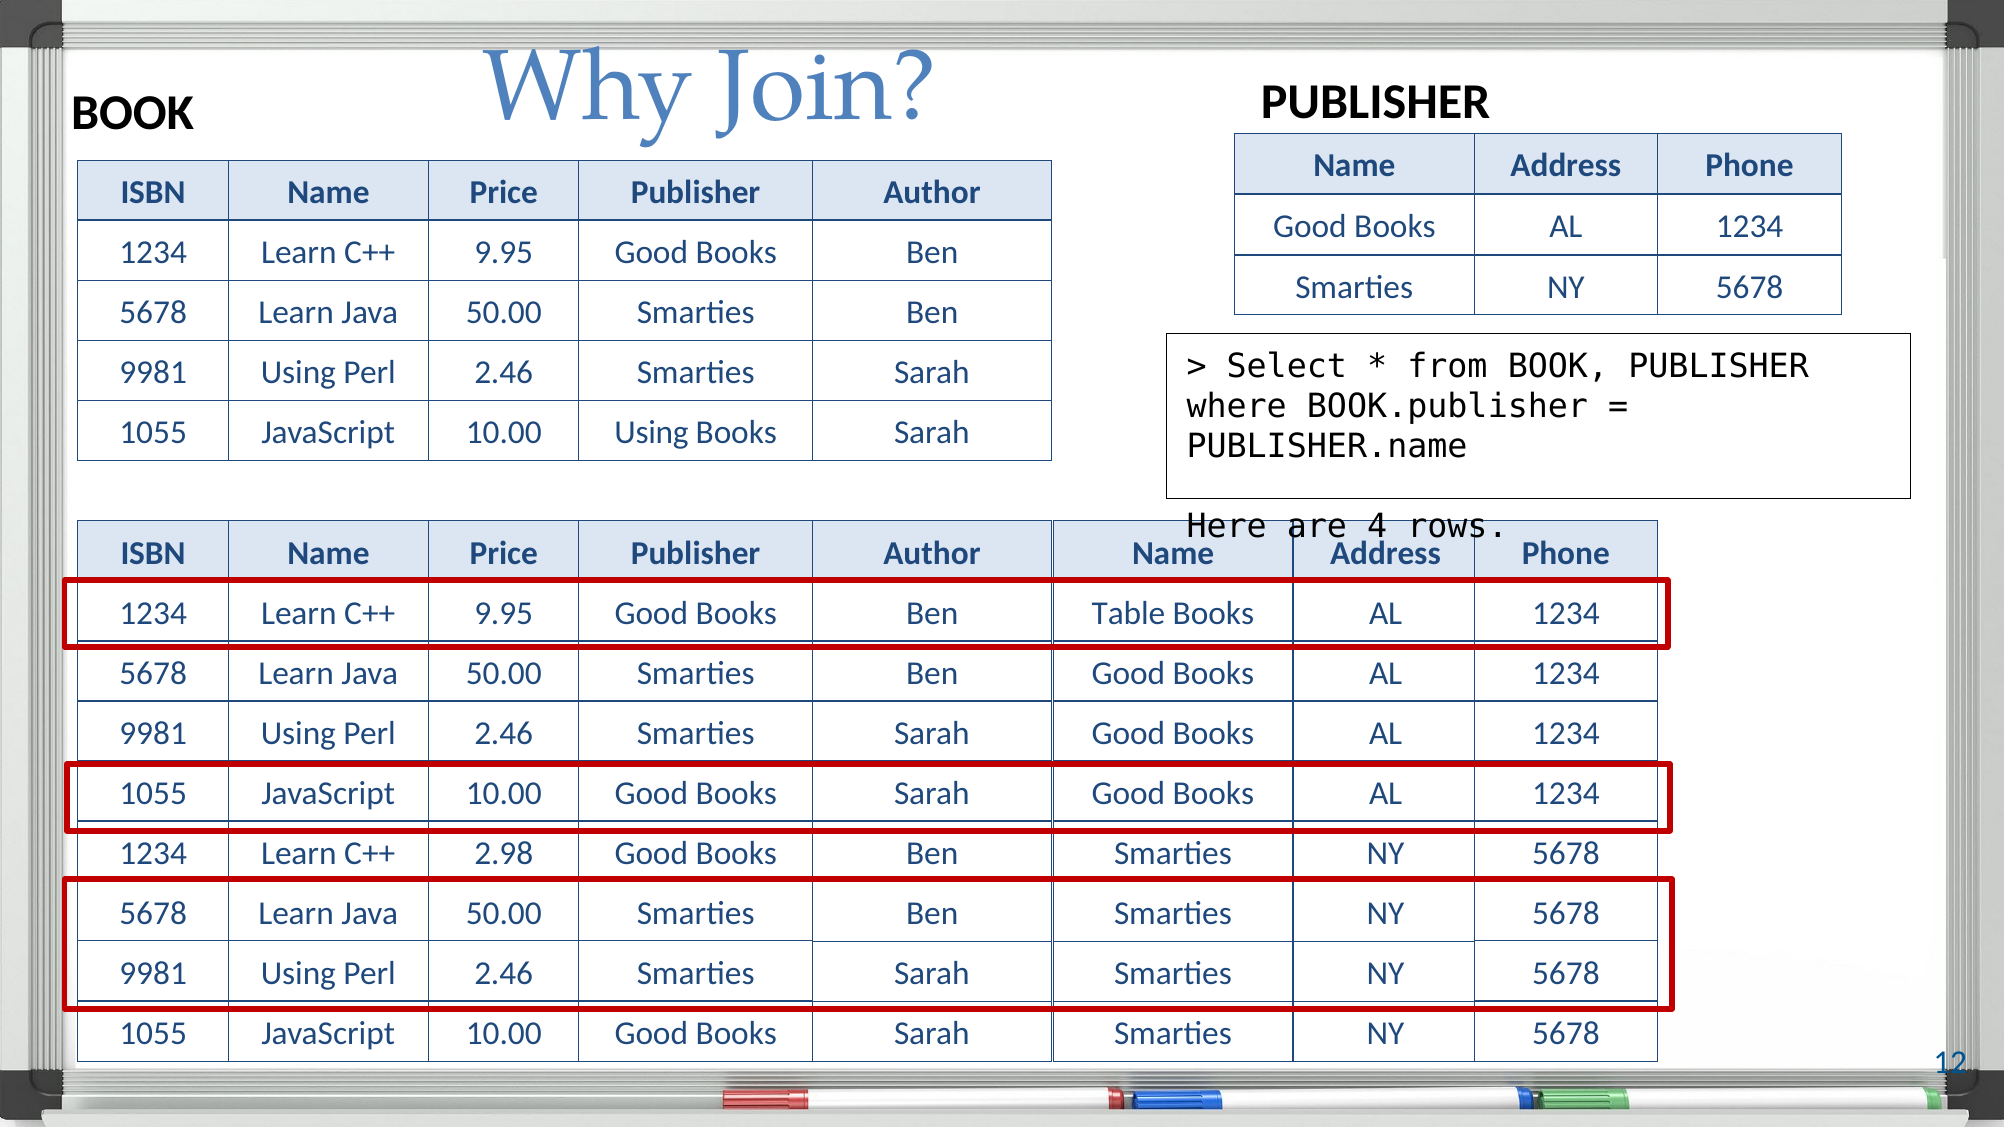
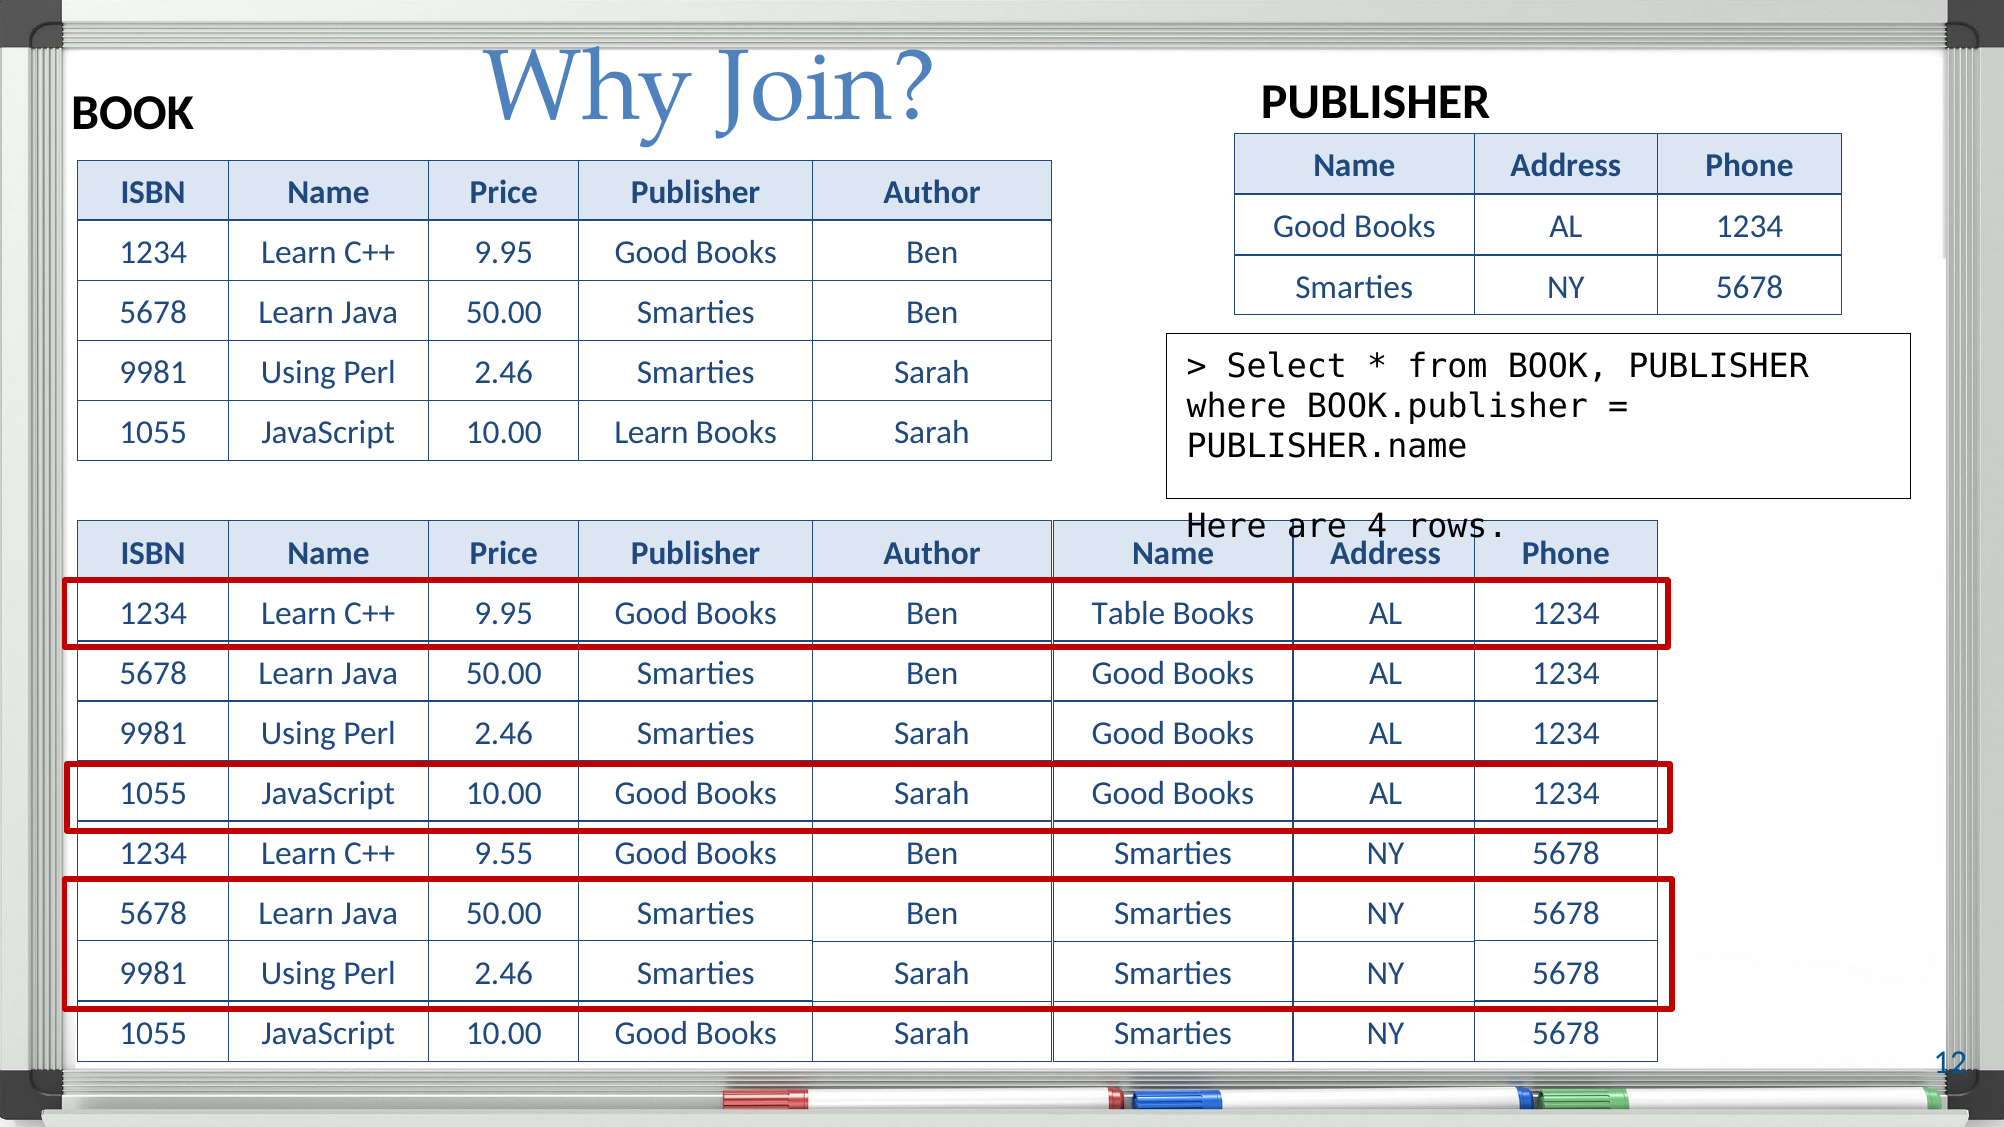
10.00 Using: Using -> Learn (651, 433)
2.98: 2.98 -> 9.55 (504, 854)
